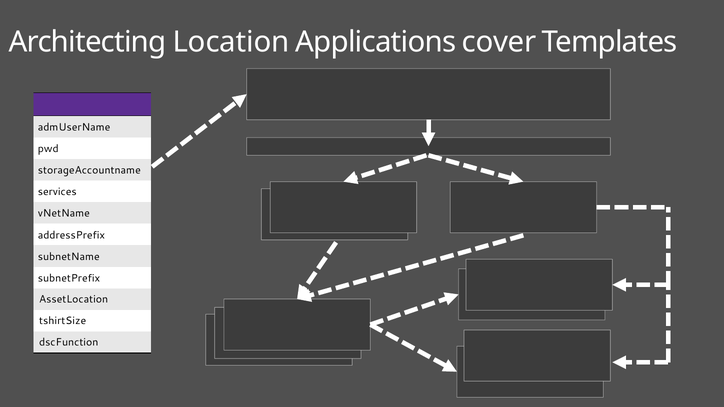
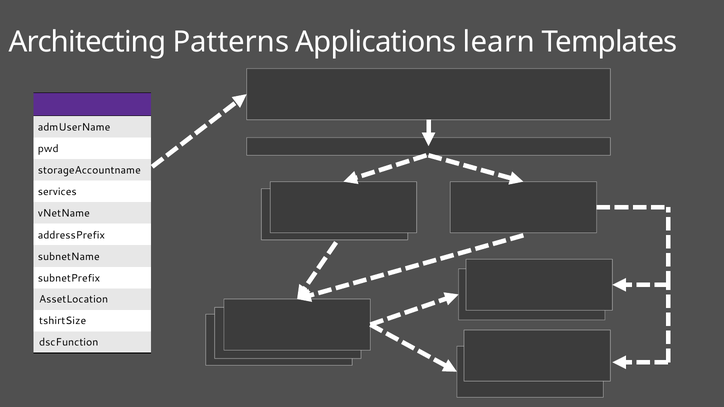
Location: Location -> Patterns (231, 42)
cover: cover -> learn (499, 42)
